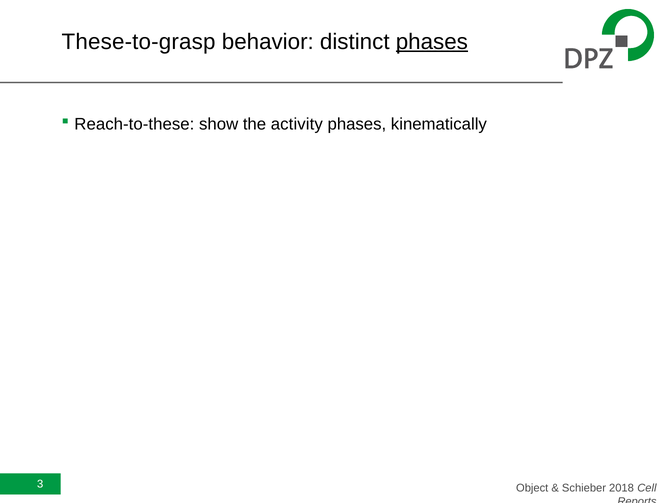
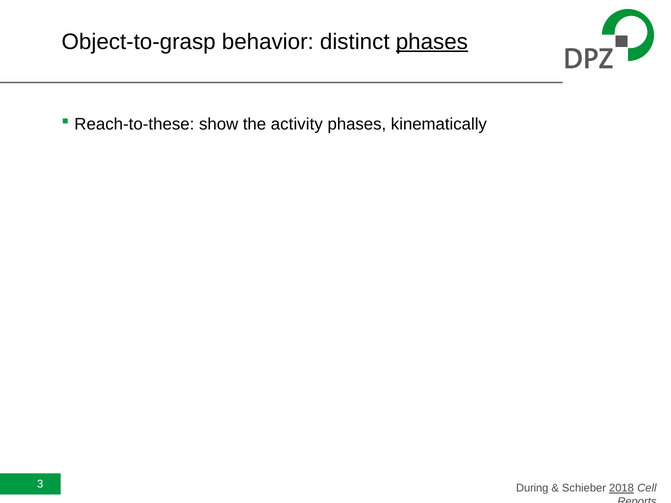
These-to-grasp: These-to-grasp -> Object-to-grasp (139, 42)
Object: Object -> During (532, 488)
2018 underline: none -> present (621, 488)
